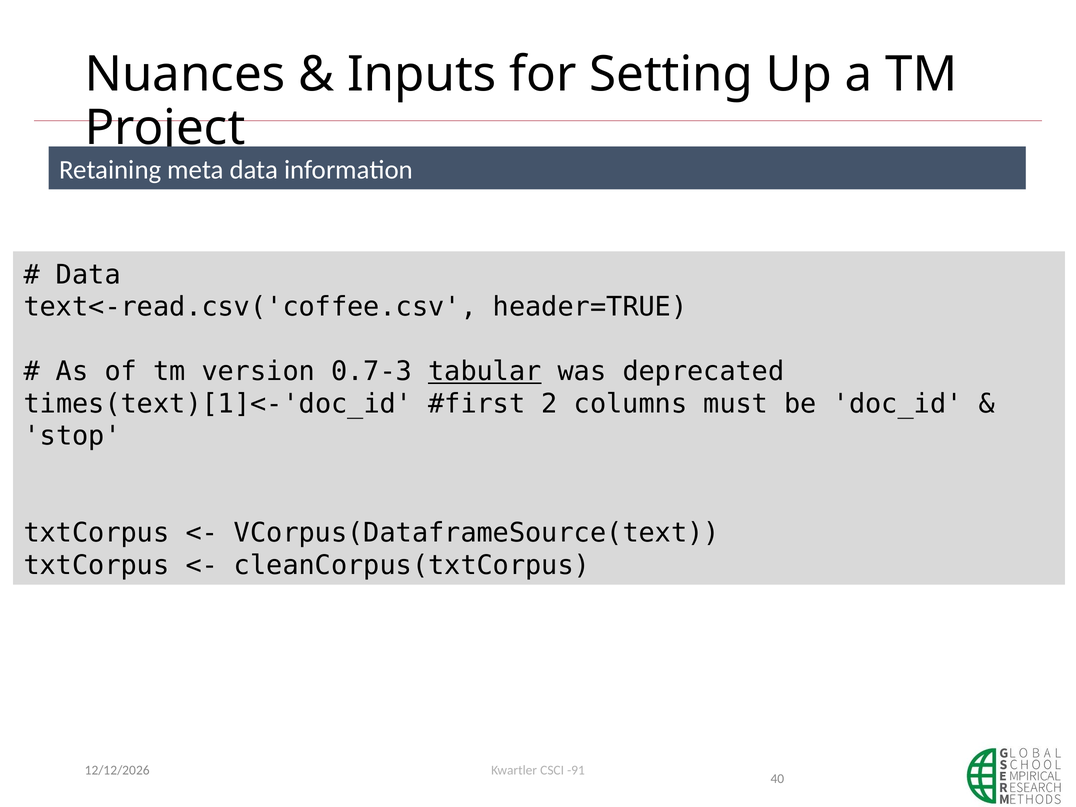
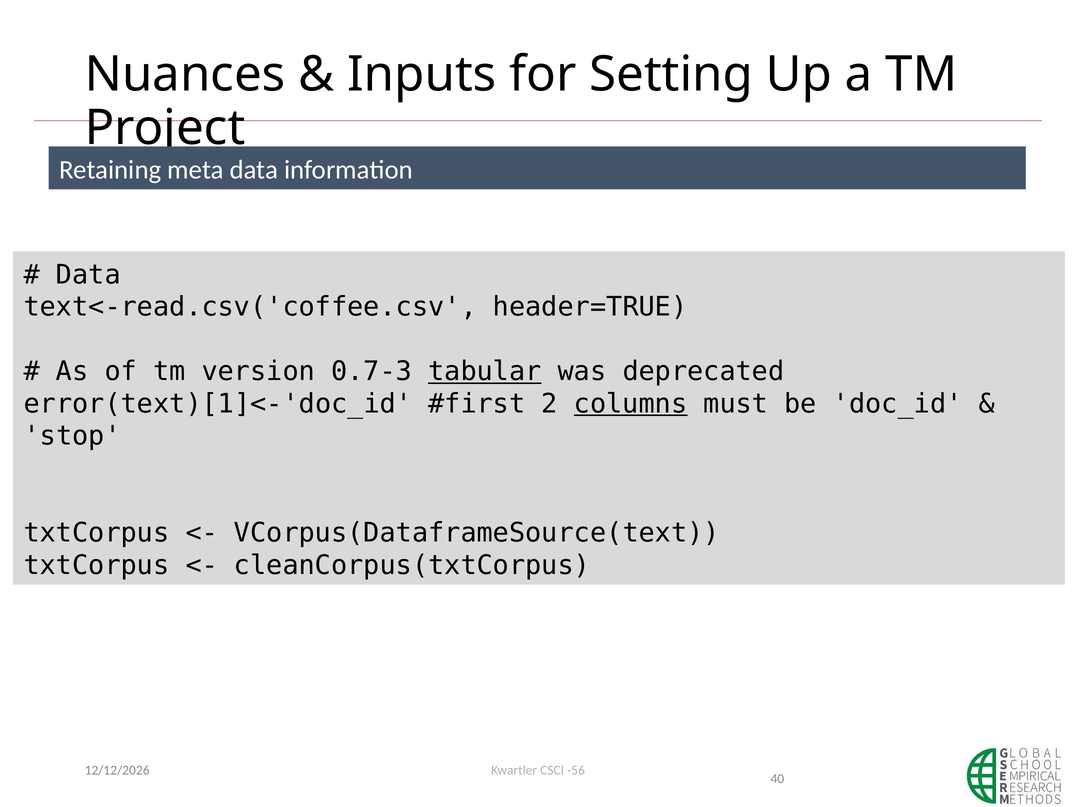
times(text)[1]<-'doc_id: times(text)[1]<-'doc_id -> error(text)[1]<-'doc_id (218, 404)
columns underline: none -> present (631, 404)
-91: -91 -> -56 (576, 770)
